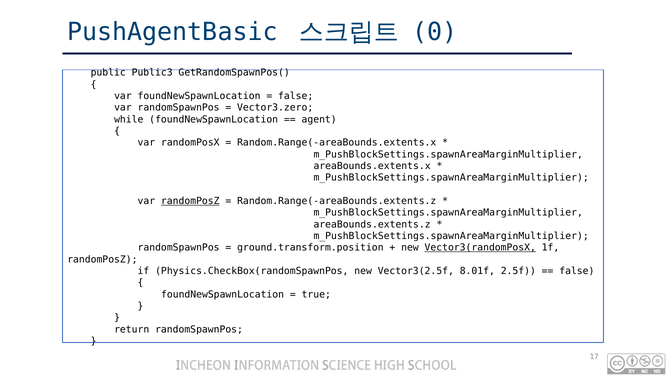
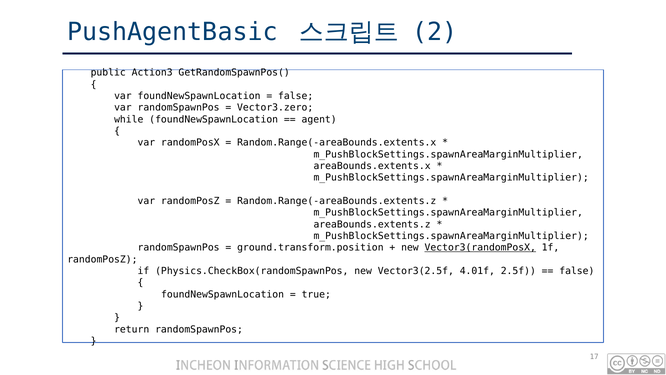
0: 0 -> 2 (435, 32)
Public3: Public3 -> Action3 (152, 73)
randomPosZ underline: present -> none (190, 201)
8.01f: 8.01f -> 4.01f (477, 271)
